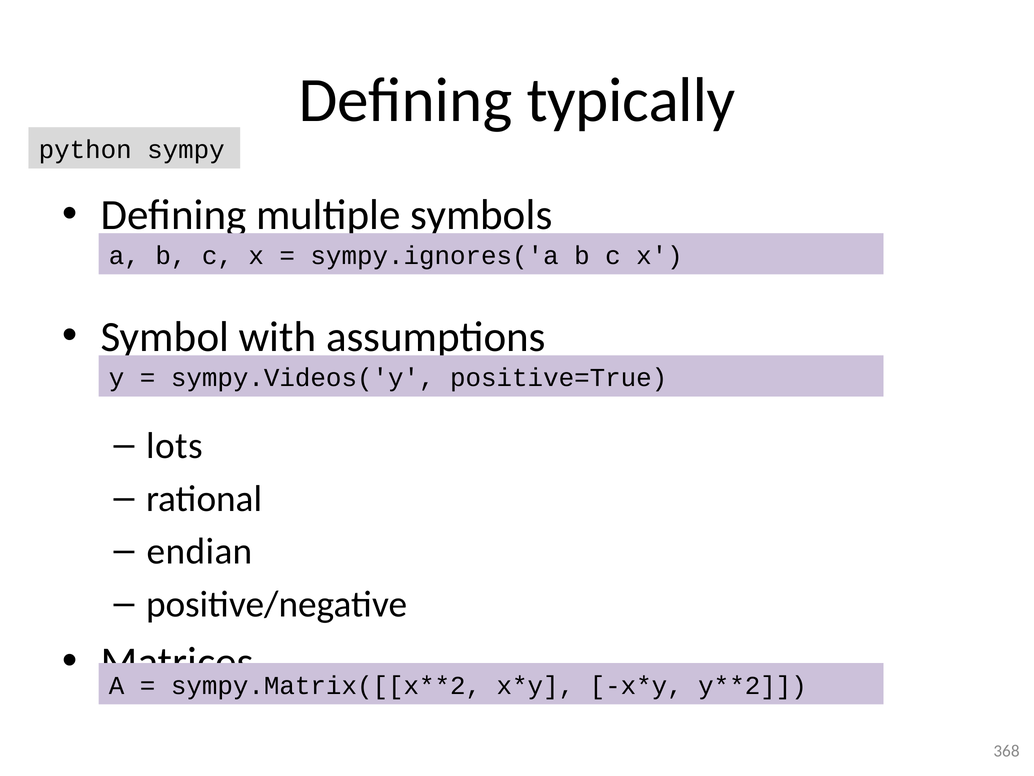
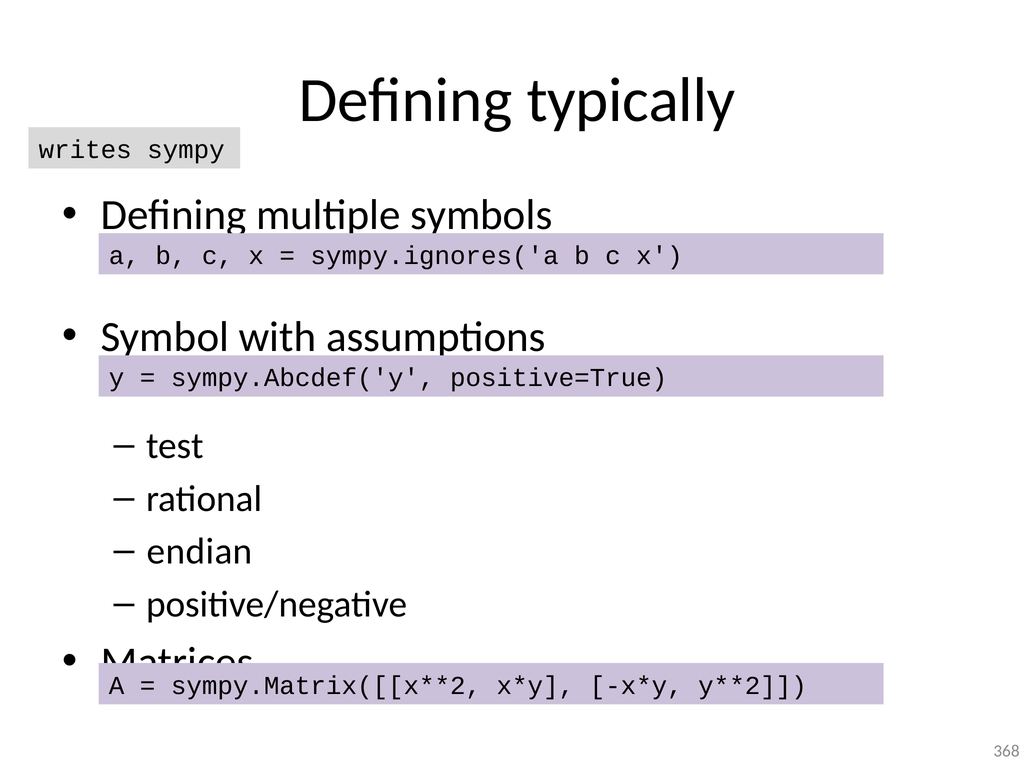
python: python -> writes (85, 150)
sympy.Videos('y: sympy.Videos('y -> sympy.Abcdef('y (303, 378)
lots: lots -> test (175, 446)
